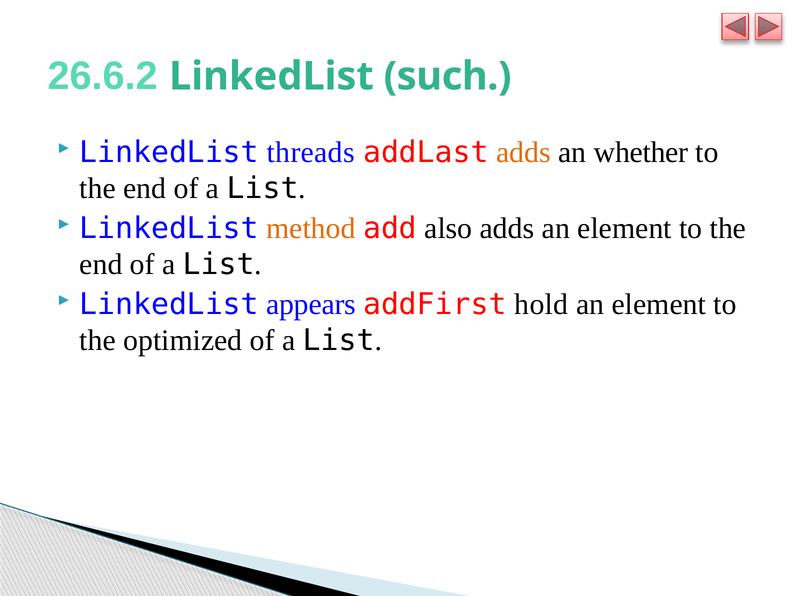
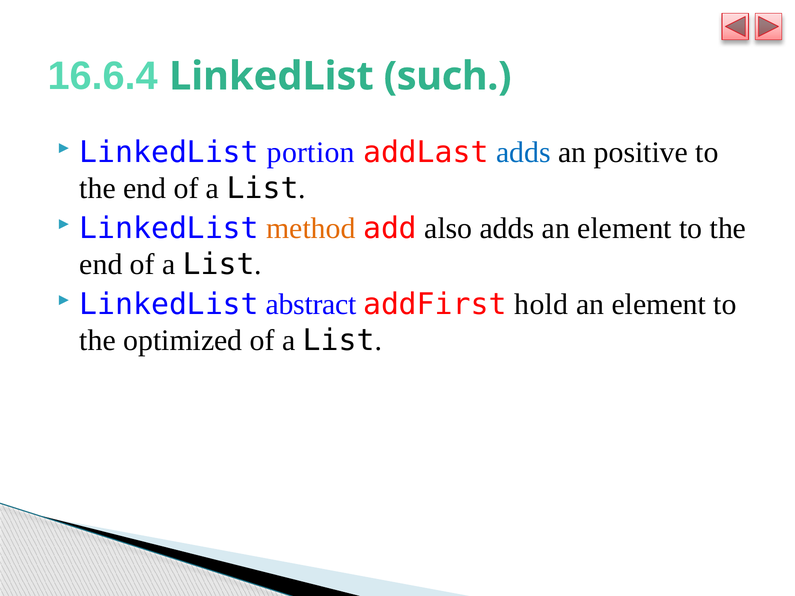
26.6.2: 26.6.2 -> 16.6.4 (103, 76)
threads: threads -> portion (311, 153)
adds colour: orange -> blue (523, 153)
whether: whether -> positive (641, 153)
appears: appears -> abstract (311, 305)
